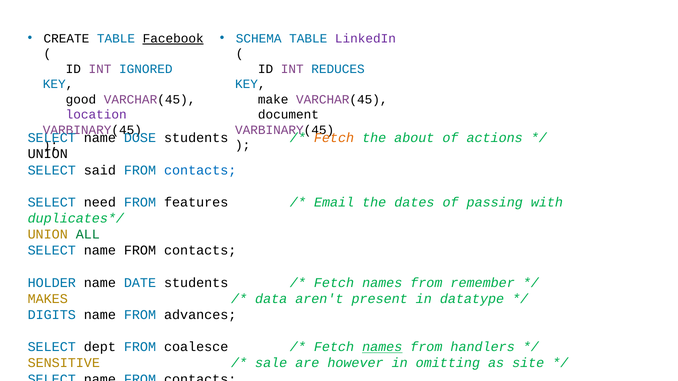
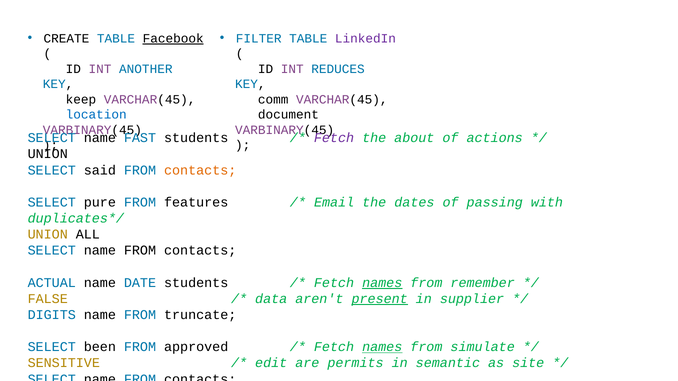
SCHEMA: SCHEMA -> FILTER (259, 38)
IGNORED: IGNORED -> ANOTHER (146, 69)
good: good -> keep (81, 99)
make: make -> comm (273, 99)
location colour: purple -> blue (96, 115)
DOSE: DOSE -> FAST (140, 138)
Fetch colour: orange -> purple (334, 138)
contacts colour: blue -> orange (200, 170)
need: need -> pure (100, 202)
ALL colour: green -> black (88, 235)
HOLDER: HOLDER -> ACTUAL (52, 283)
names underline: none -> present (382, 283)
MAKES: MAKES -> FALSE (48, 299)
present underline: none -> present (380, 299)
datatype: datatype -> supplier (472, 299)
advances: advances -> truncate (200, 315)
dept: dept -> been (100, 347)
coalesce: coalesce -> approved (196, 347)
handlers: handlers -> simulate (483, 347)
sale: sale -> edit (271, 363)
however: however -> permits (356, 363)
omitting: omitting -> semantic (448, 363)
